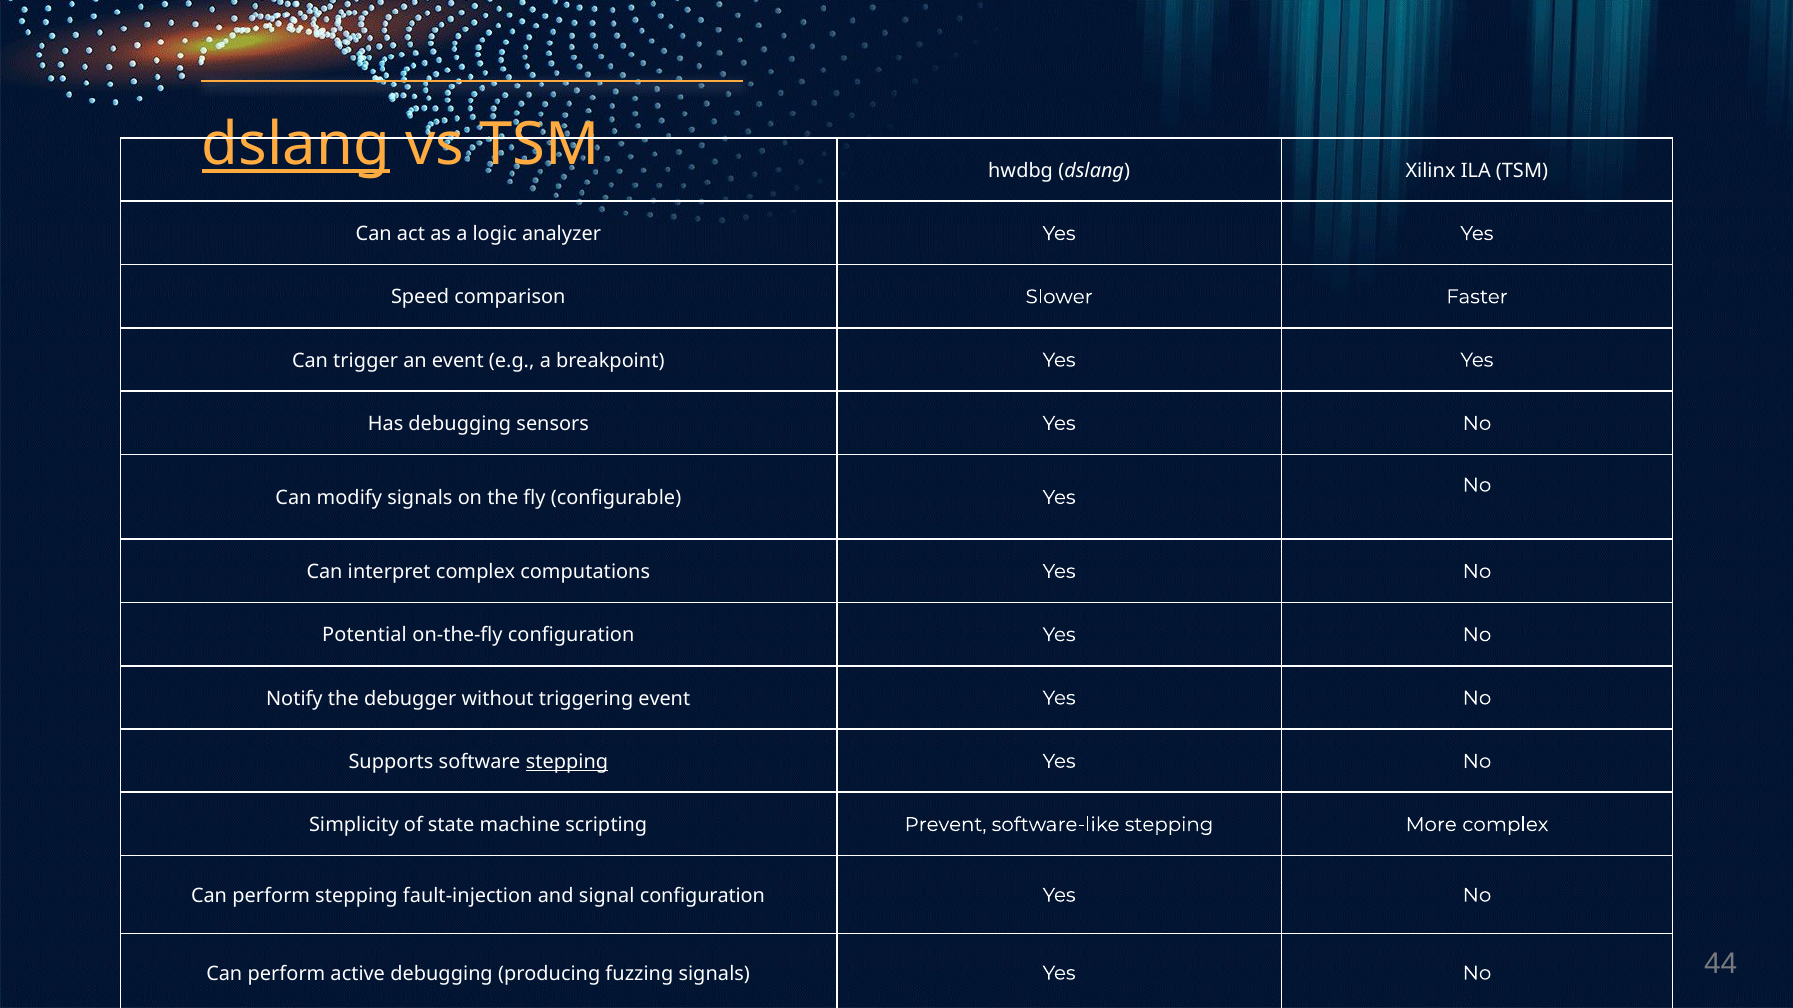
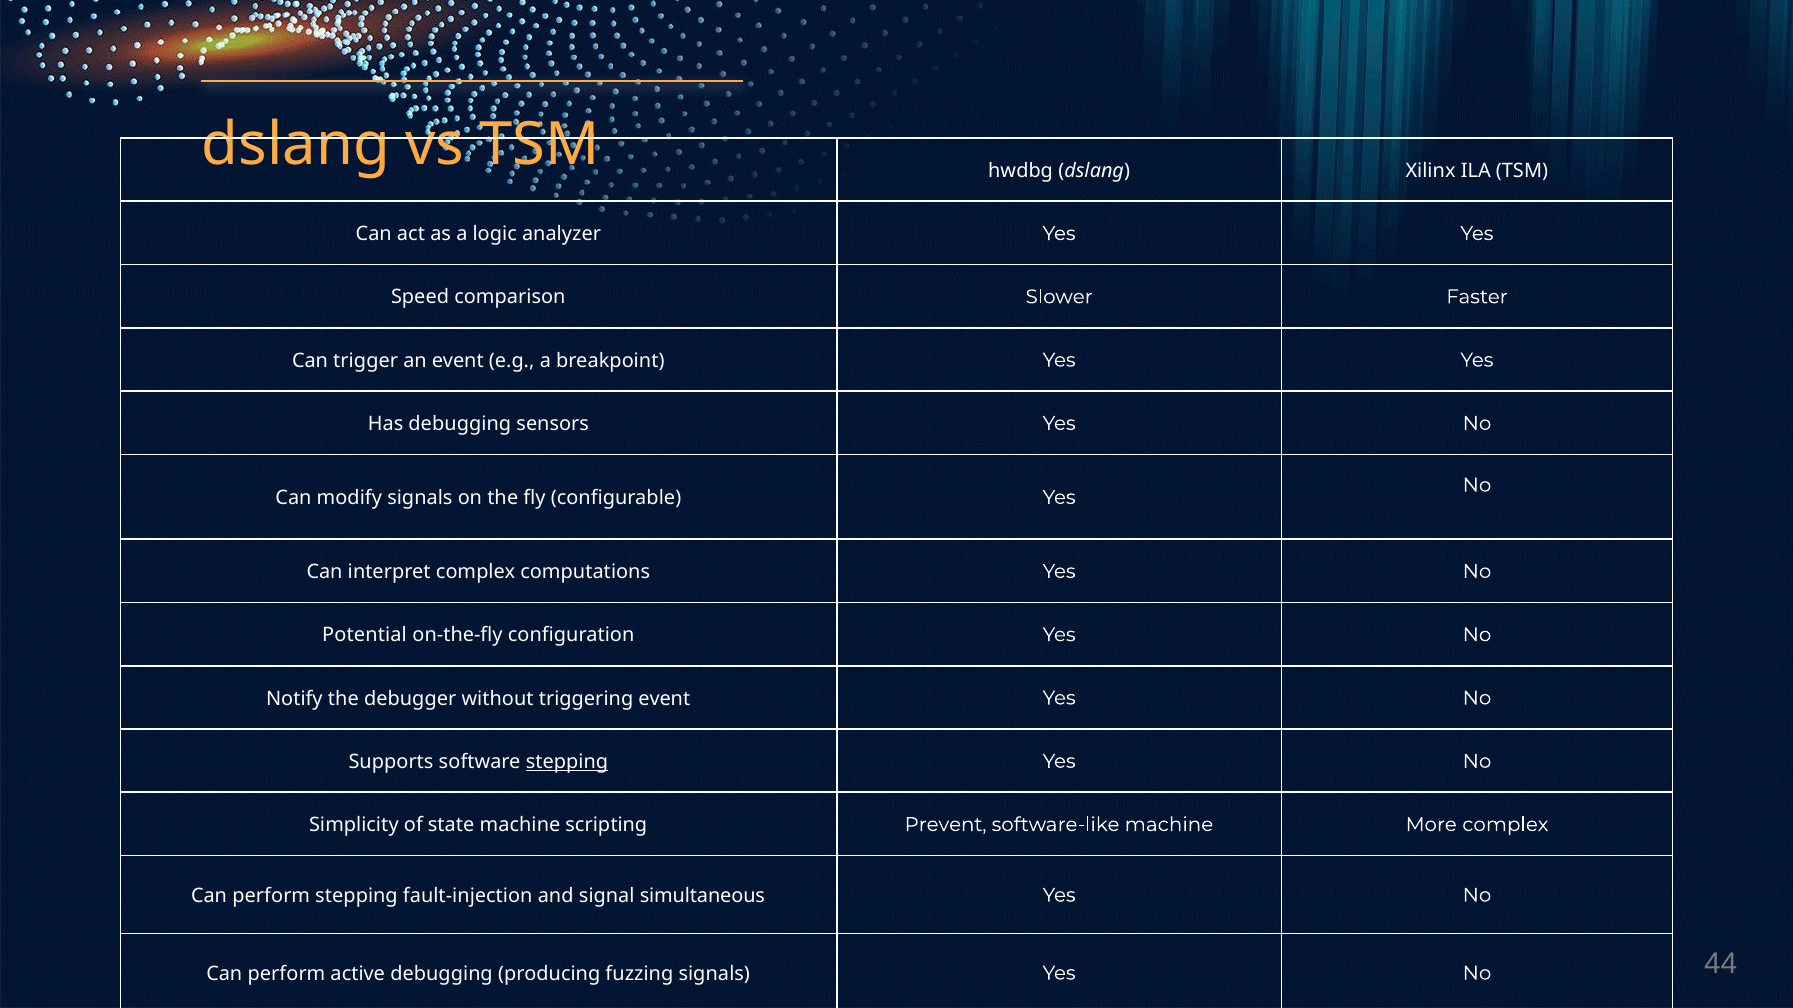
dslang underline: present -> none (296, 145)
software-like stepping: stepping -> machine (1169, 825)
signal configuration: configuration -> simultaneous (702, 896)
